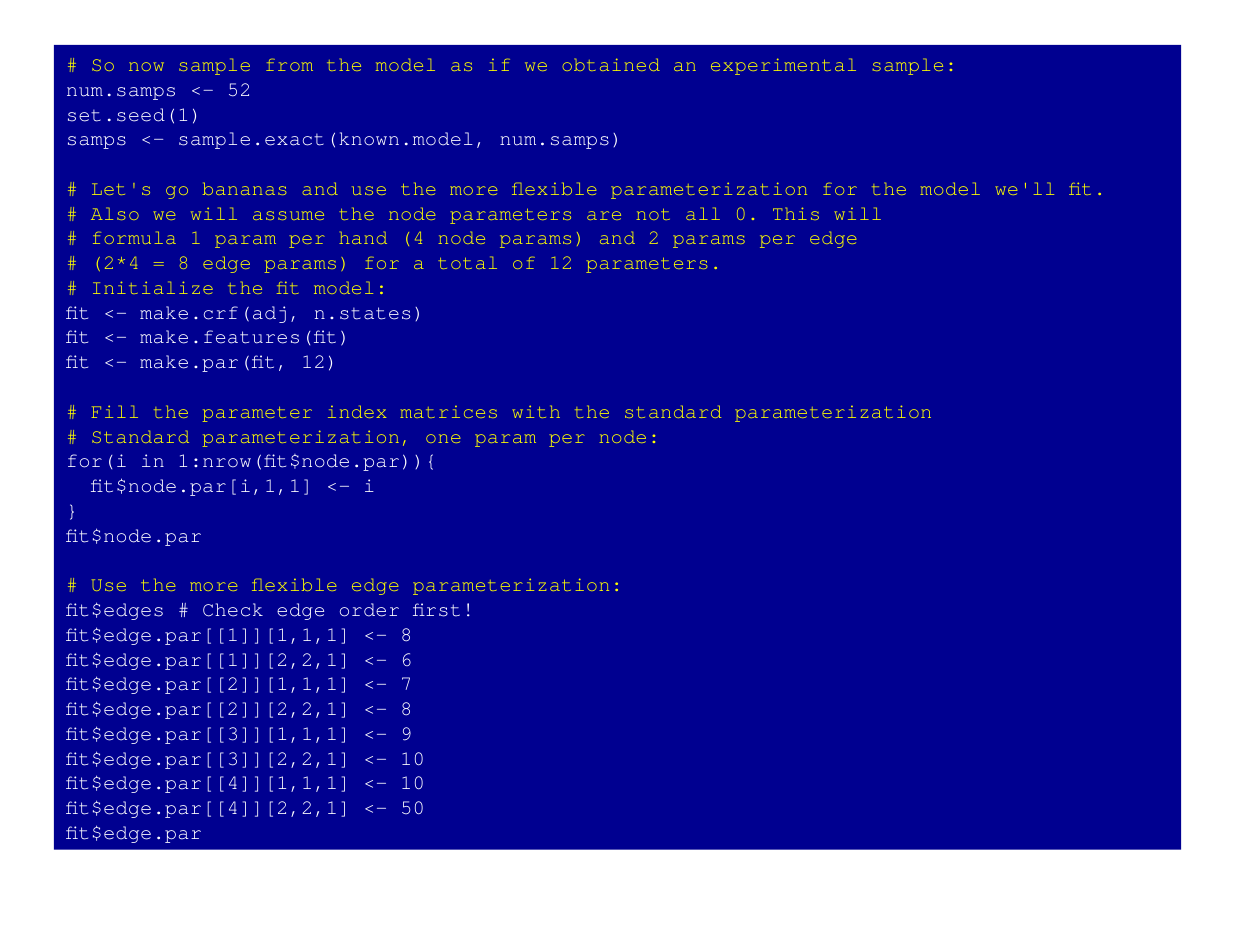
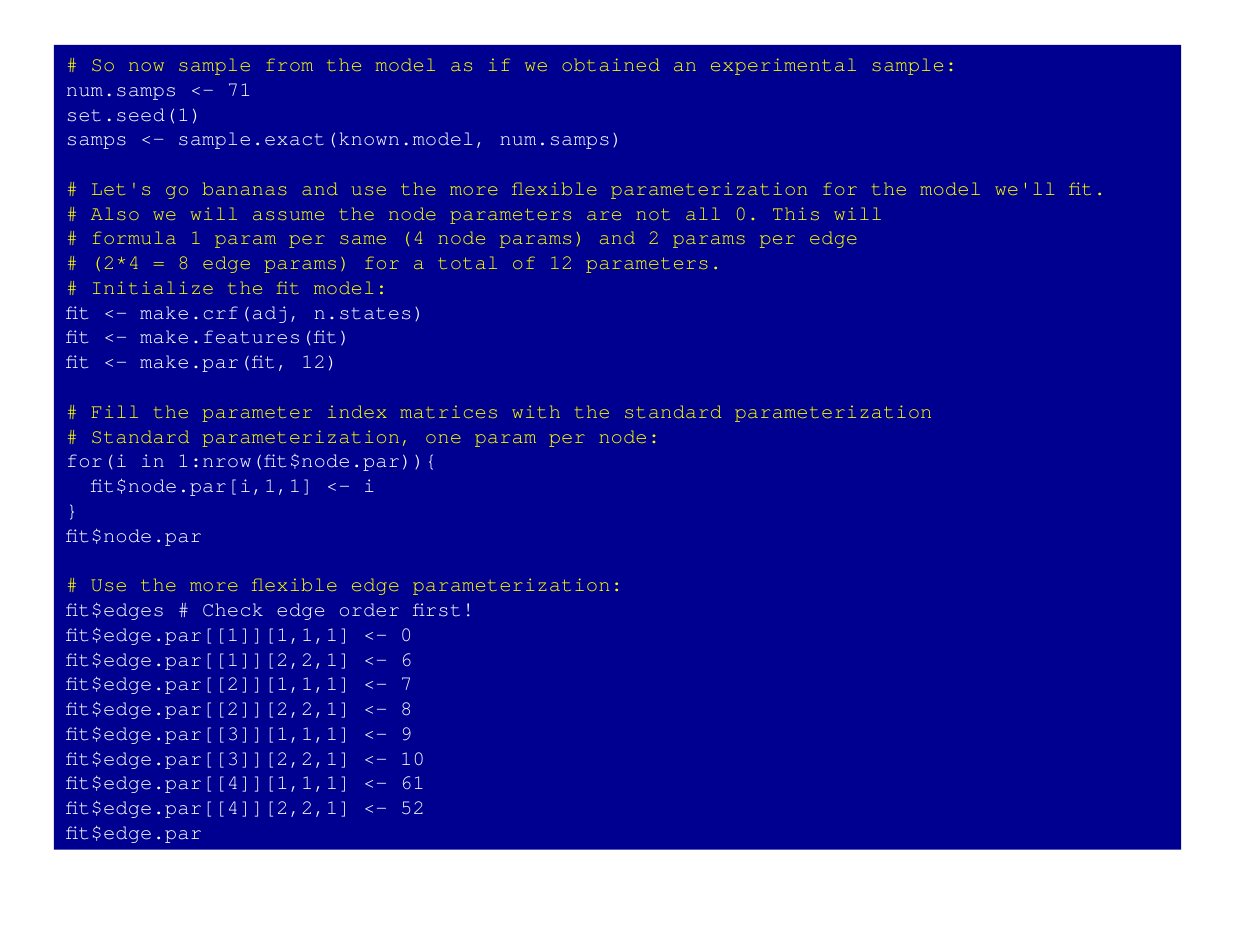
52: 52 -> 71 (239, 89)
hand: hand -> same (363, 238)
8: 8 -> 0 (406, 635)
10: 10 -> 61 (413, 783)
50: 50 -> 52 (413, 808)
